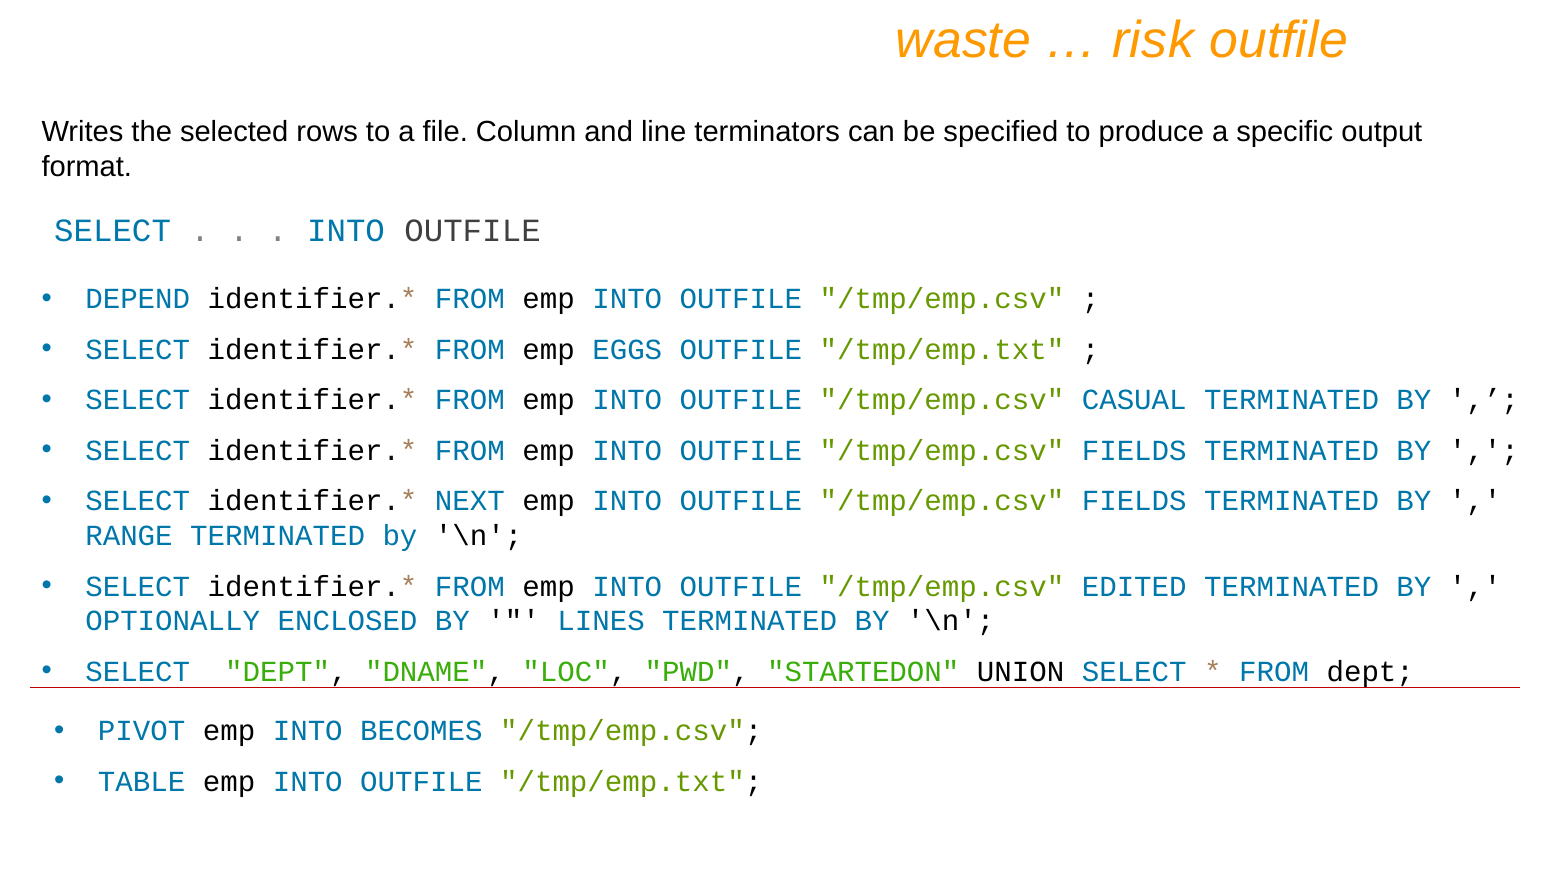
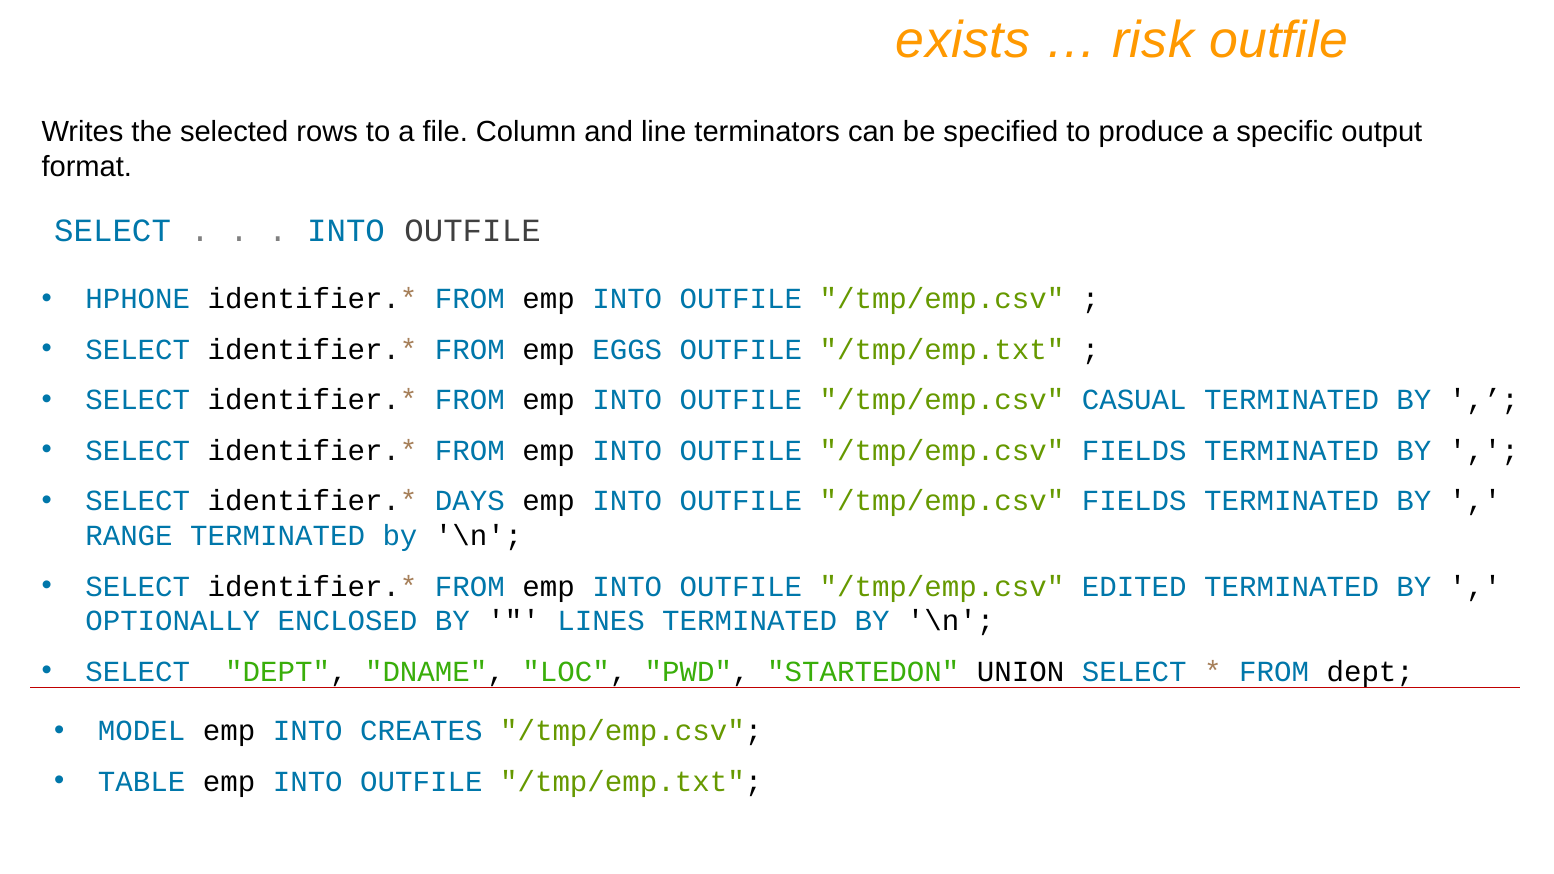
waste: waste -> exists (963, 40)
DEPEND: DEPEND -> HPHONE (138, 299)
NEXT: NEXT -> DAYS (470, 501)
PIVOT: PIVOT -> MODEL (142, 731)
BECOMES: BECOMES -> CREATES (421, 731)
